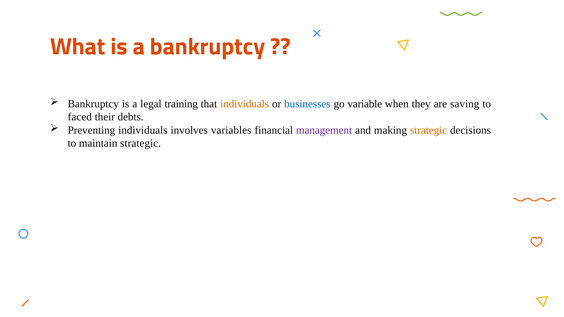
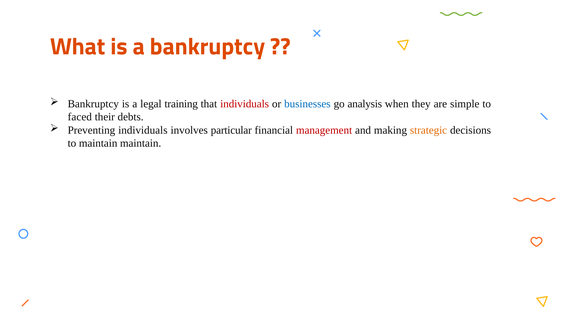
individuals colour: orange -> red (245, 104)
variable: variable -> analysis (365, 104)
saving: saving -> simple (465, 104)
variables: variables -> particular (231, 130)
management colour: purple -> red (324, 130)
maintain strategic: strategic -> maintain (141, 143)
